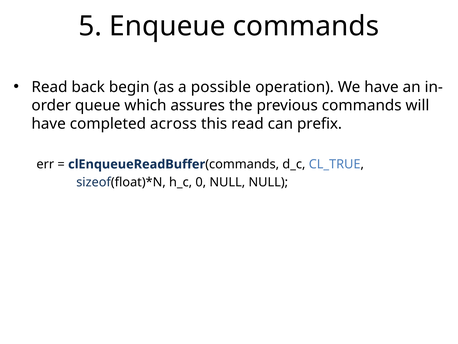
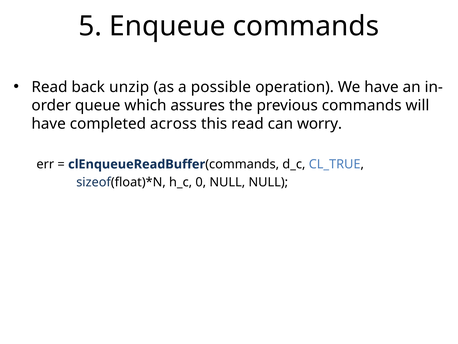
begin: begin -> unzip (129, 87)
prefix: prefix -> worry (320, 124)
